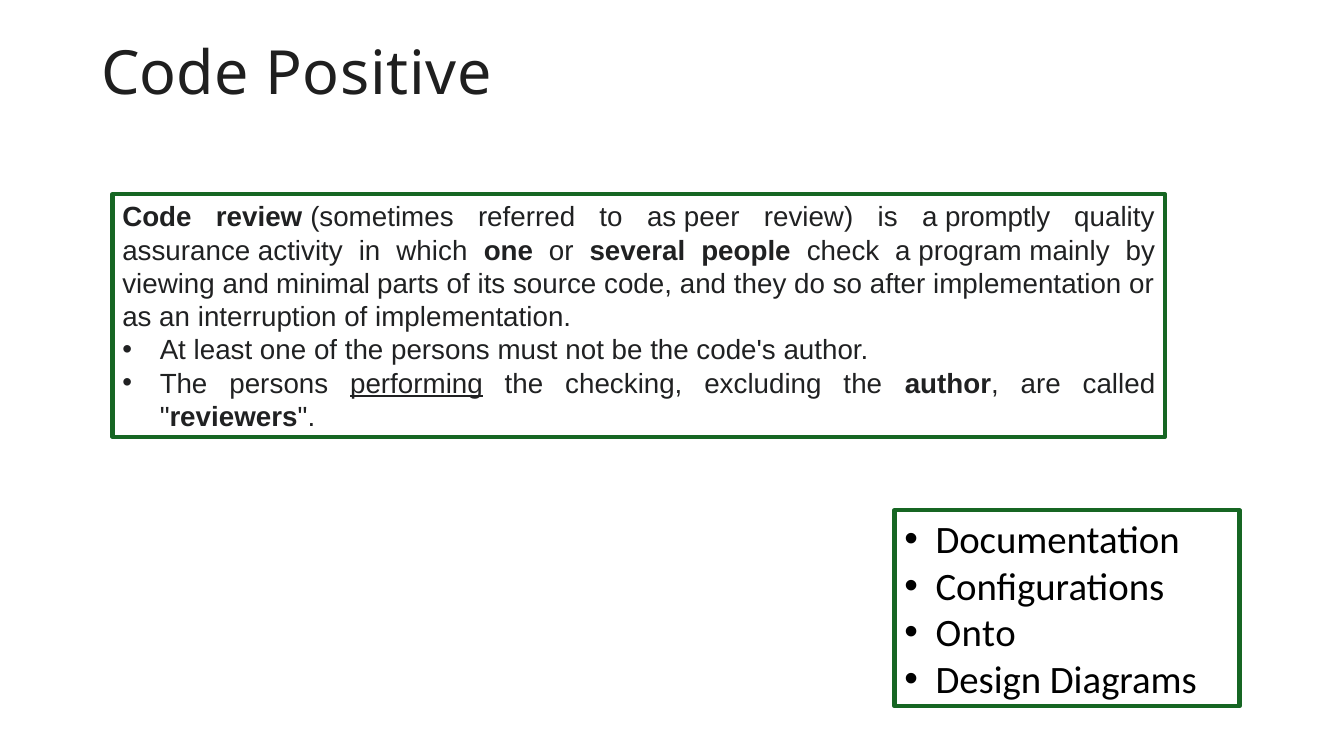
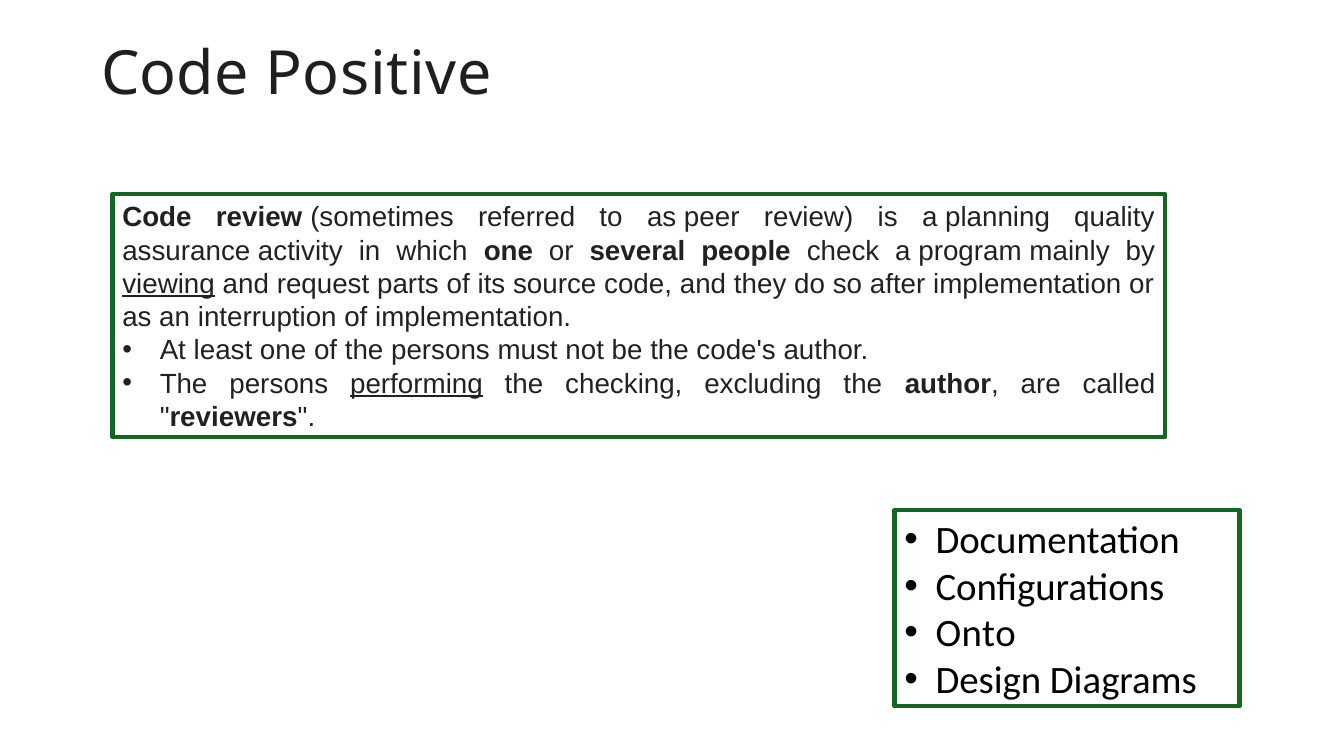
promptly: promptly -> planning (998, 218)
viewing underline: none -> present (169, 284)
minimal: minimal -> request (323, 284)
